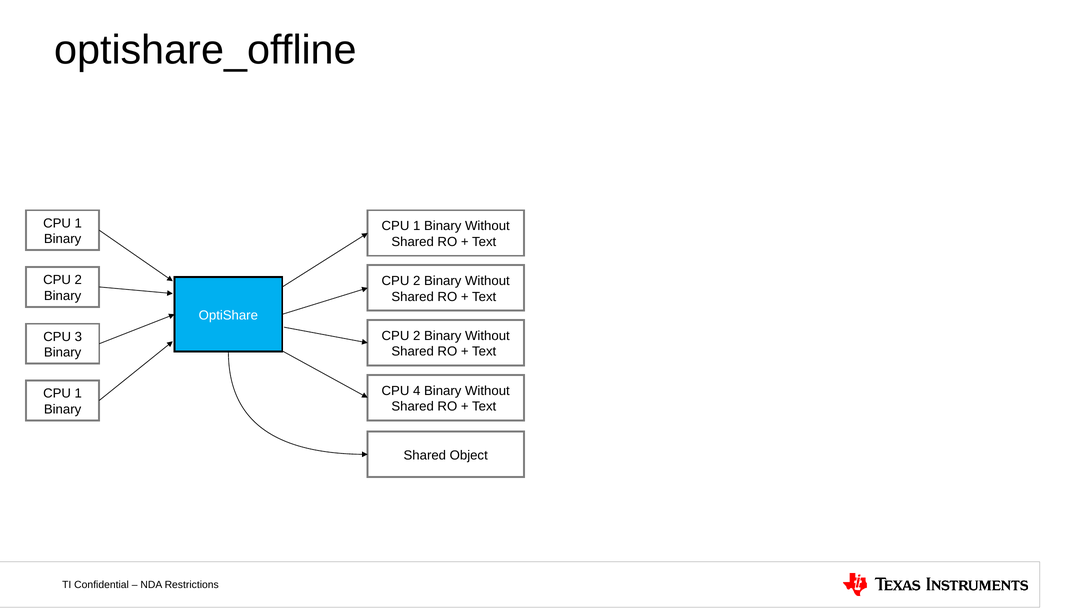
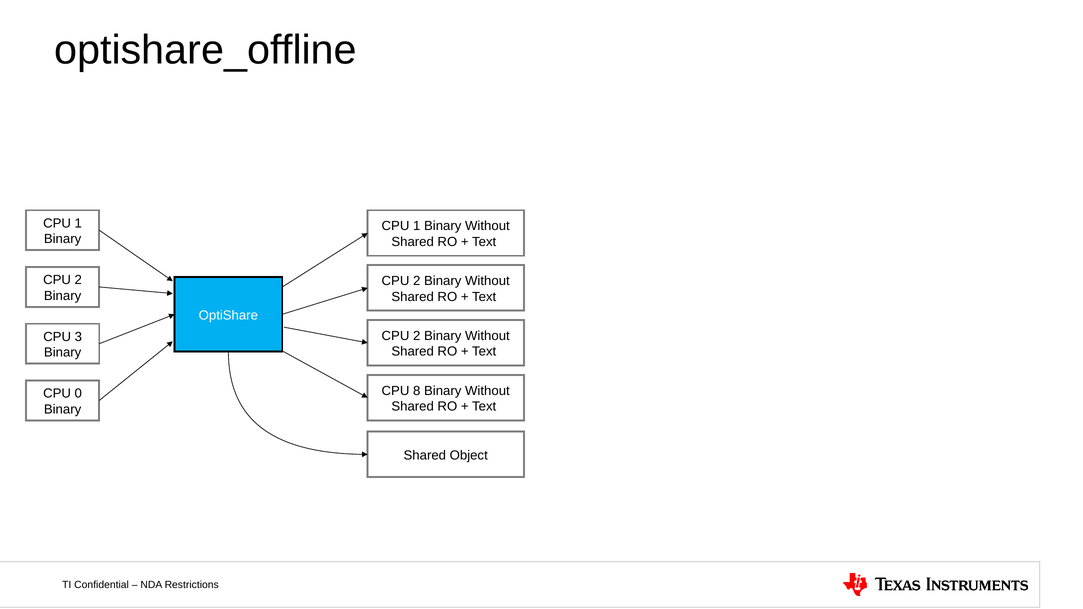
4: 4 -> 8 (417, 391)
1: 1 -> 0 (78, 394)
